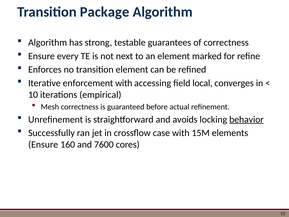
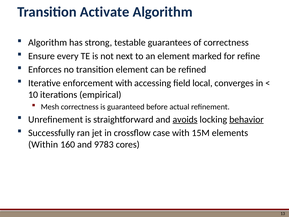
Package: Package -> Activate (105, 12)
avoids underline: none -> present (185, 119)
Ensure: Ensure -> Within (43, 144)
7600: 7600 -> 9783 (104, 144)
